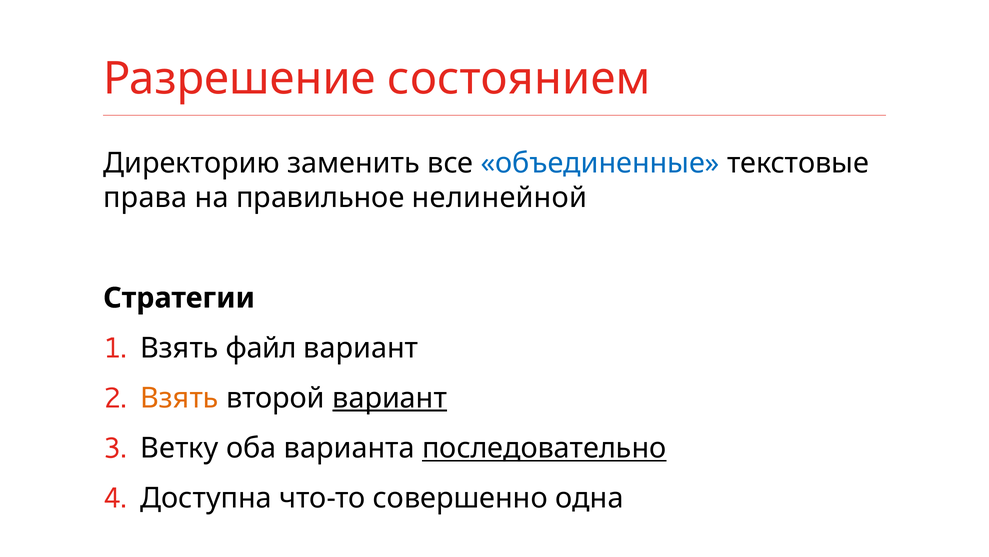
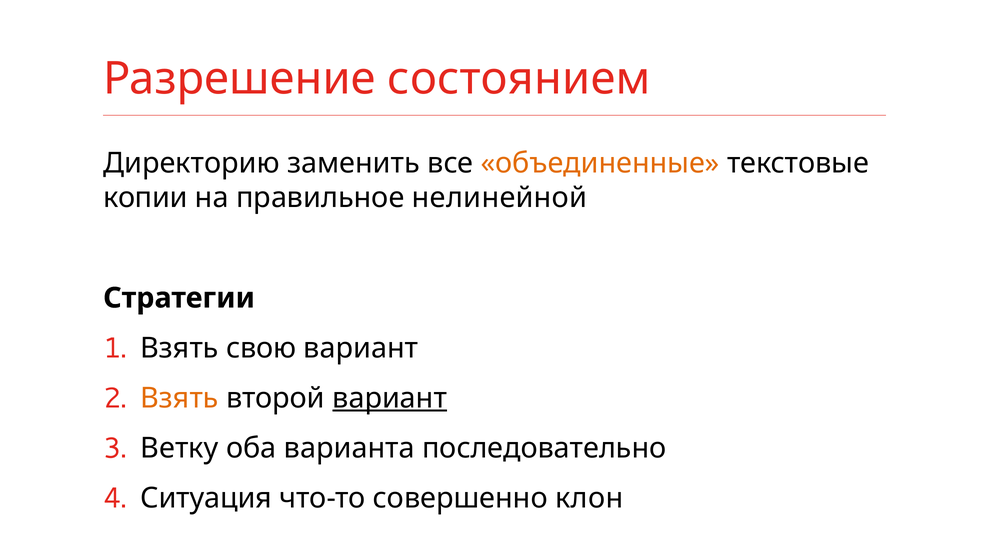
объединенные colour: blue -> orange (600, 163)
права: права -> копии (145, 198)
файл: файл -> свою (261, 348)
последовательно underline: present -> none (544, 448)
Доступна: Доступна -> Ситуация (206, 498)
одна: одна -> клон (589, 498)
